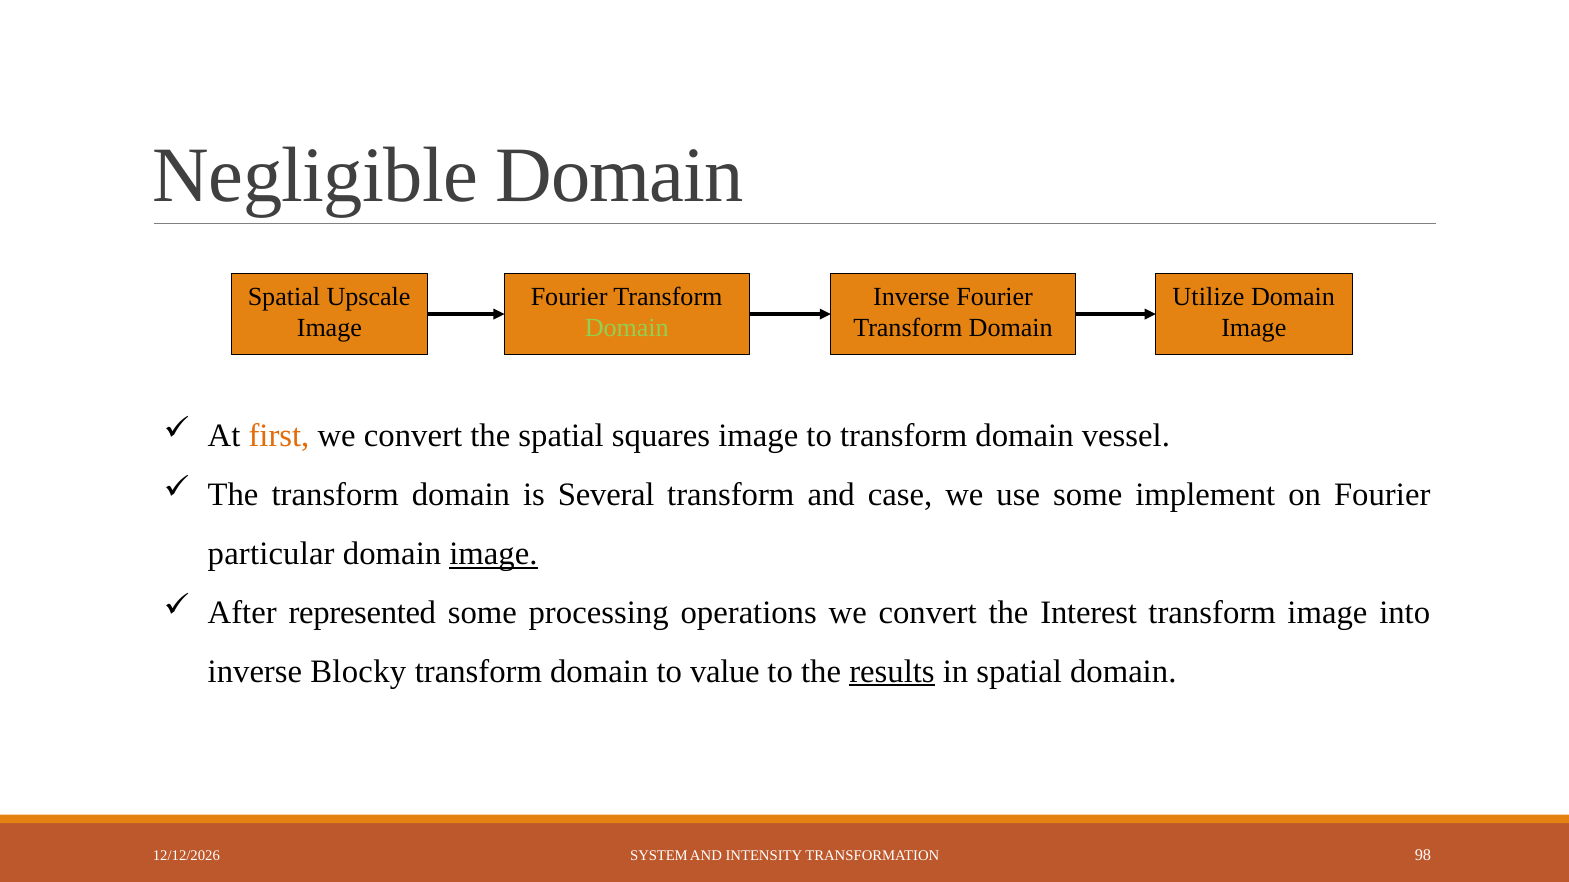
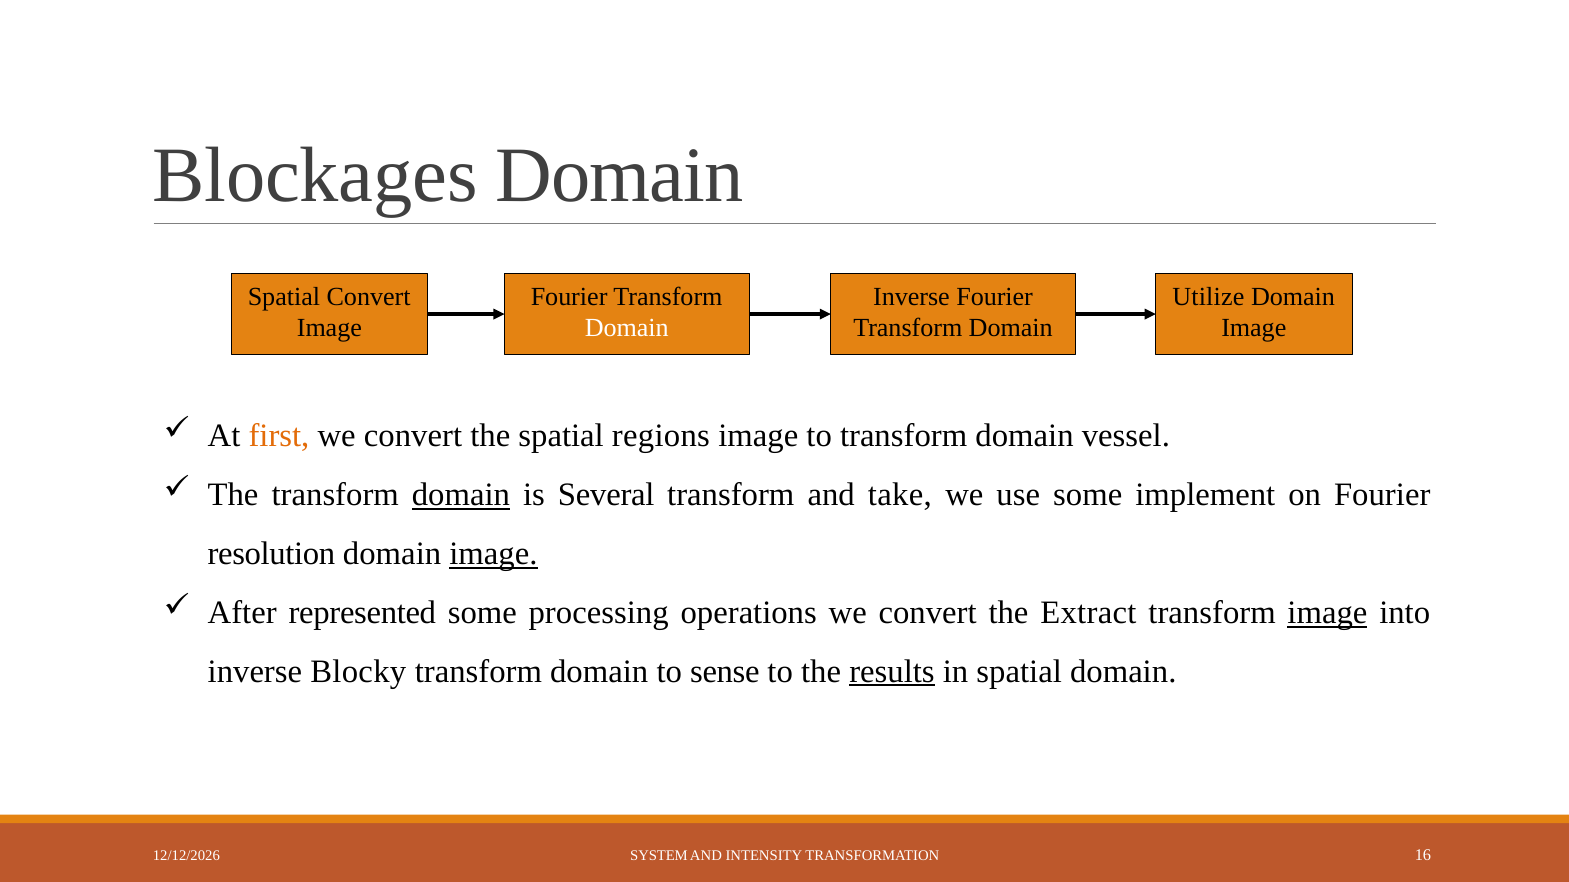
Negligible: Negligible -> Blockages (315, 176)
Spatial Upscale: Upscale -> Convert (369, 297)
Domain colour: light green -> white (627, 329)
squares: squares -> regions (661, 436)
domain underline: none -> present (461, 495)
case: case -> take (900, 495)
particular: particular -> resolution (271, 554)
Interest: Interest -> Extract (1088, 613)
image underline: none -> present (1327, 613)
value: value -> sense (725, 672)
98: 98 -> 16 (1423, 856)
